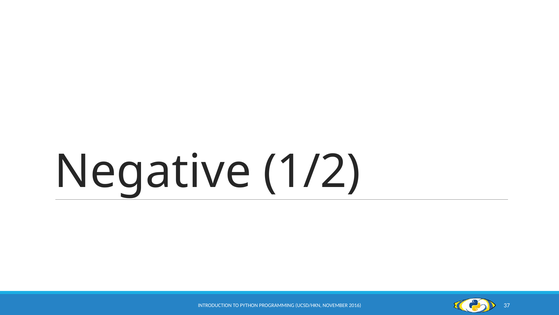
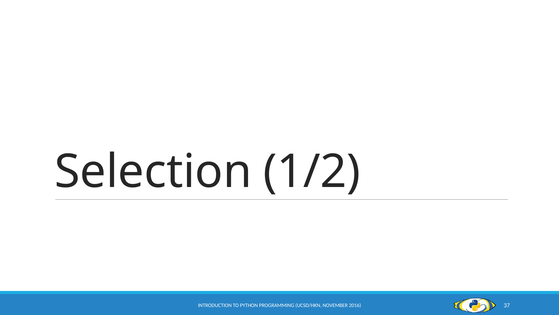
Negative: Negative -> Selection (153, 171)
